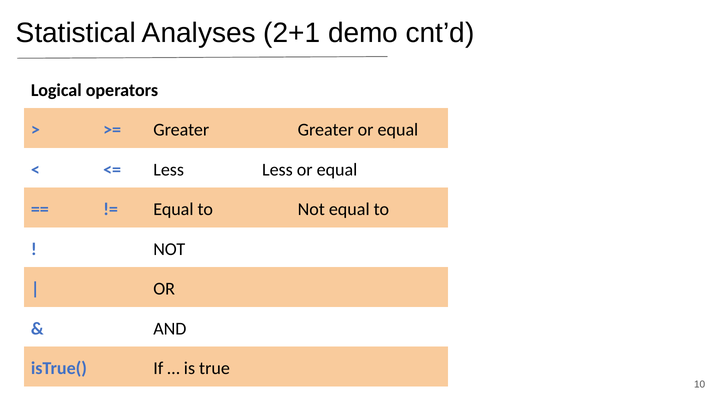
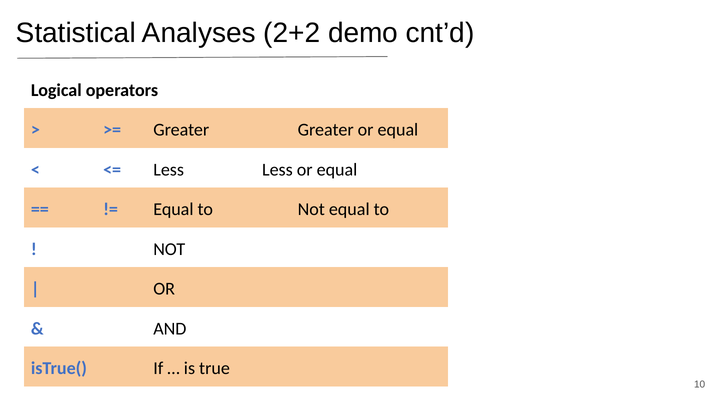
2+1: 2+1 -> 2+2 (292, 33)
